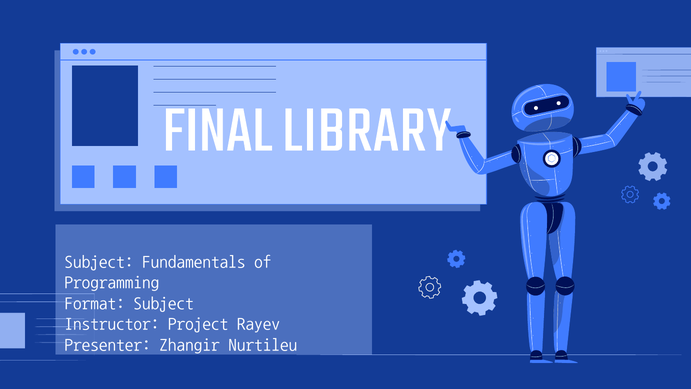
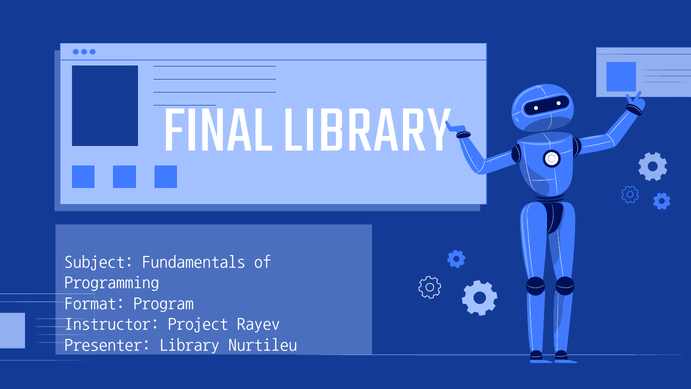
Subject: Subject -> Program (164, 303)
Zhangir: Zhangir -> Library (190, 344)
